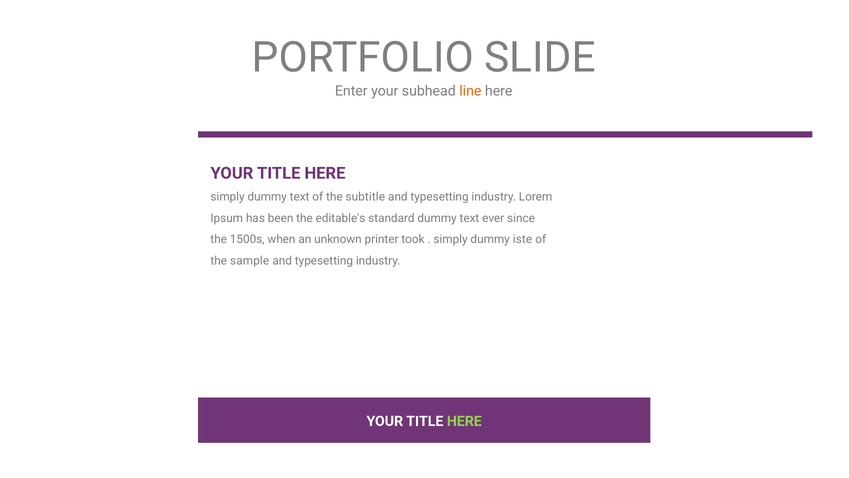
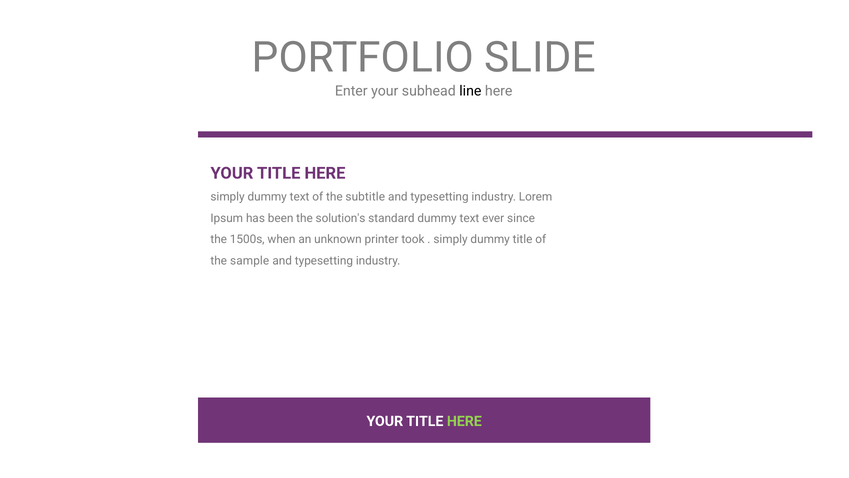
line colour: orange -> black (470, 91)
editable's: editable's -> solution's (341, 218)
dummy iste: iste -> title (523, 239)
